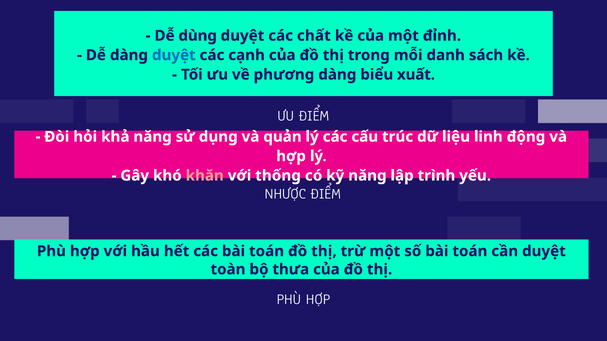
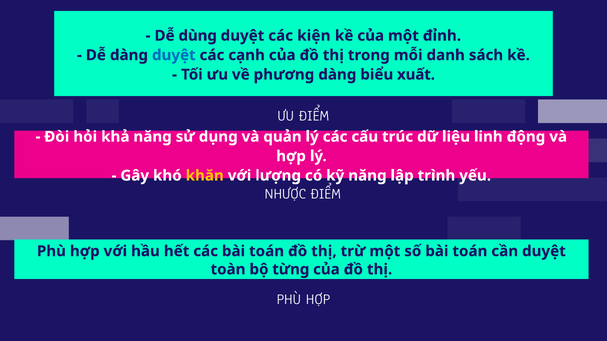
chất: chất -> kiện (314, 36)
khăn colour: pink -> yellow (205, 176)
thống: thống -> lượng (278, 176)
thưa: thưa -> từng (291, 270)
